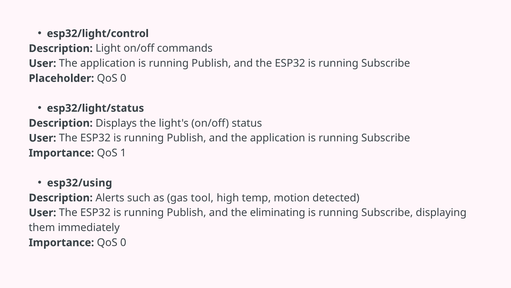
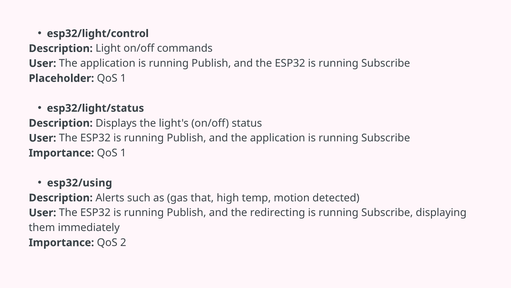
0: 0 -> 1 (123, 78)
tool: tool -> that (202, 197)
eliminating: eliminating -> redirecting (278, 212)
Importance QoS 0: 0 -> 2 (123, 242)
